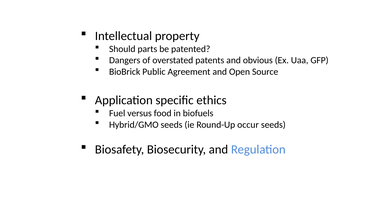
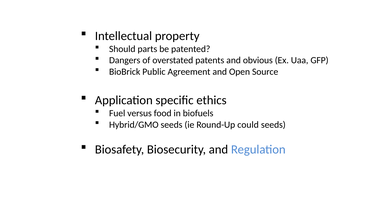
occur: occur -> could (248, 124)
